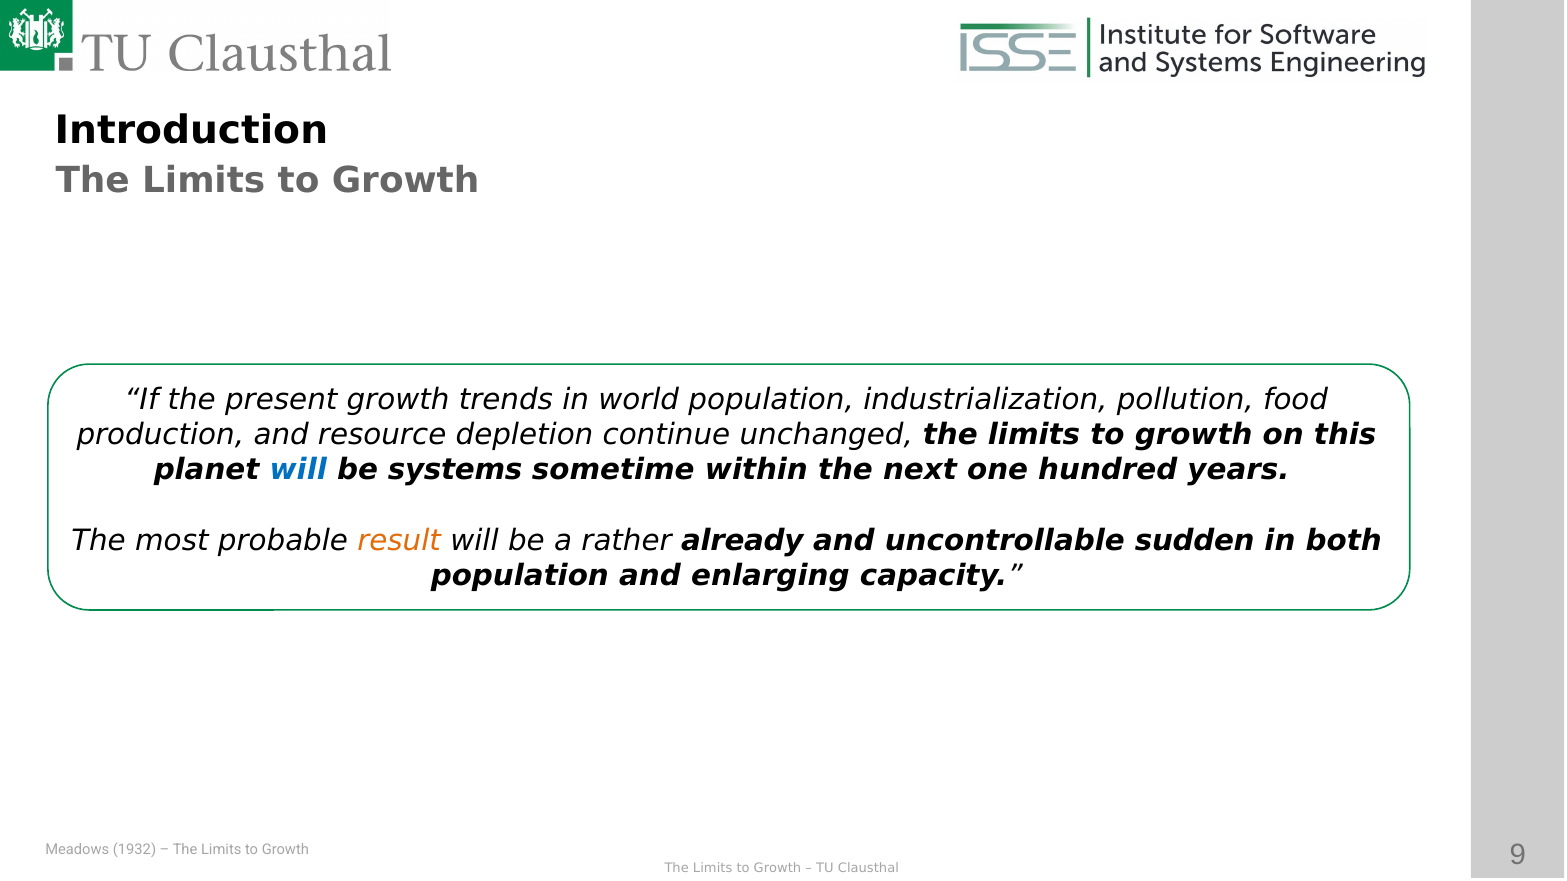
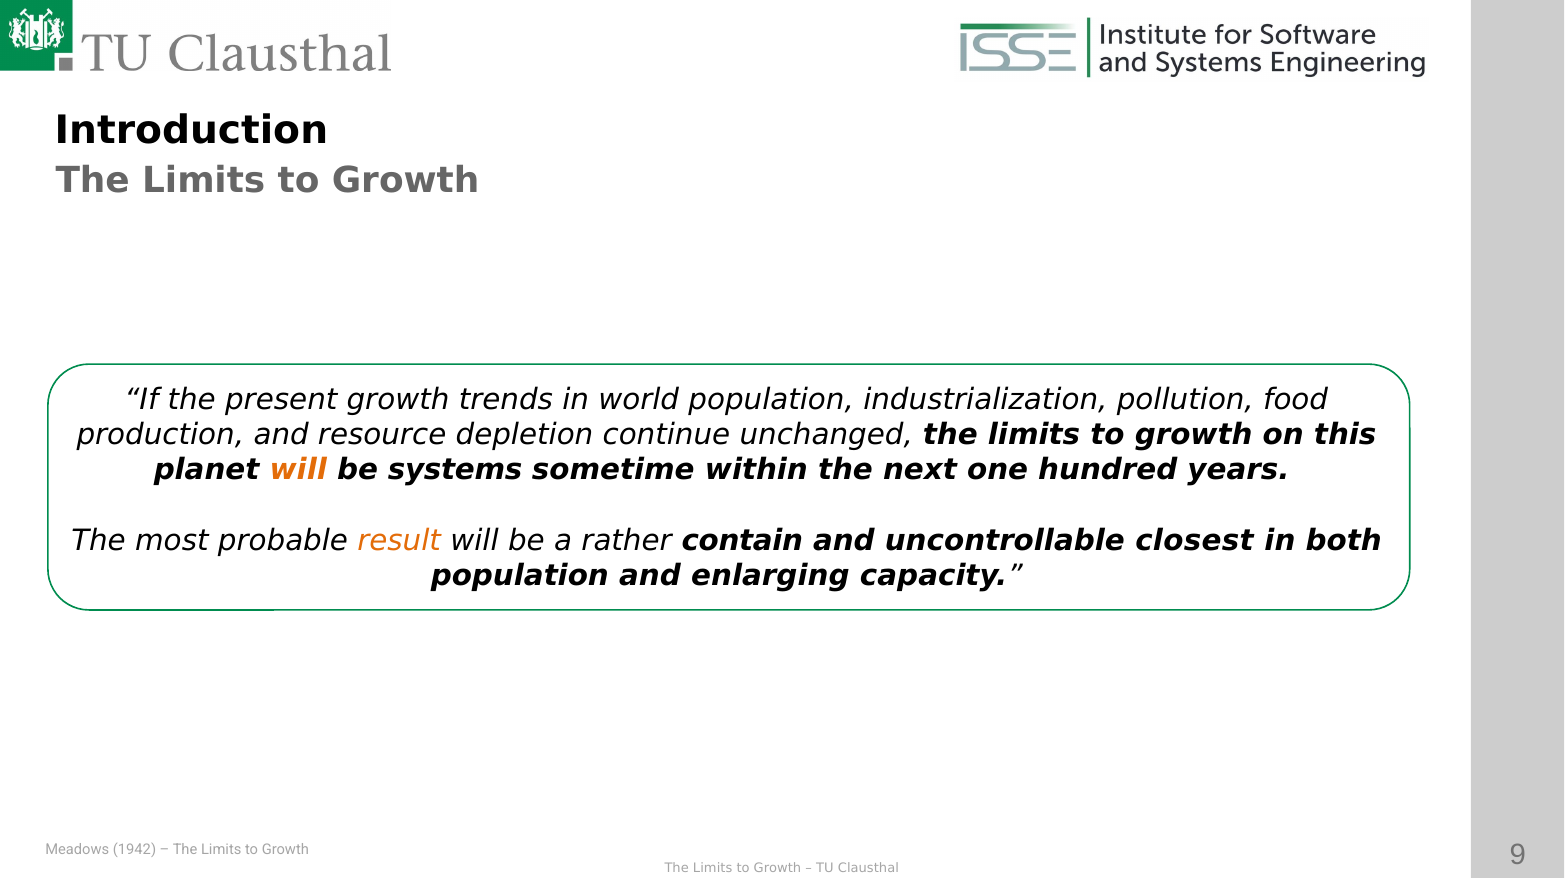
will colour: blue -> orange (298, 470)
already: already -> contain (742, 541)
sudden: sudden -> closest (1194, 541)
1932: 1932 -> 1942 (134, 850)
